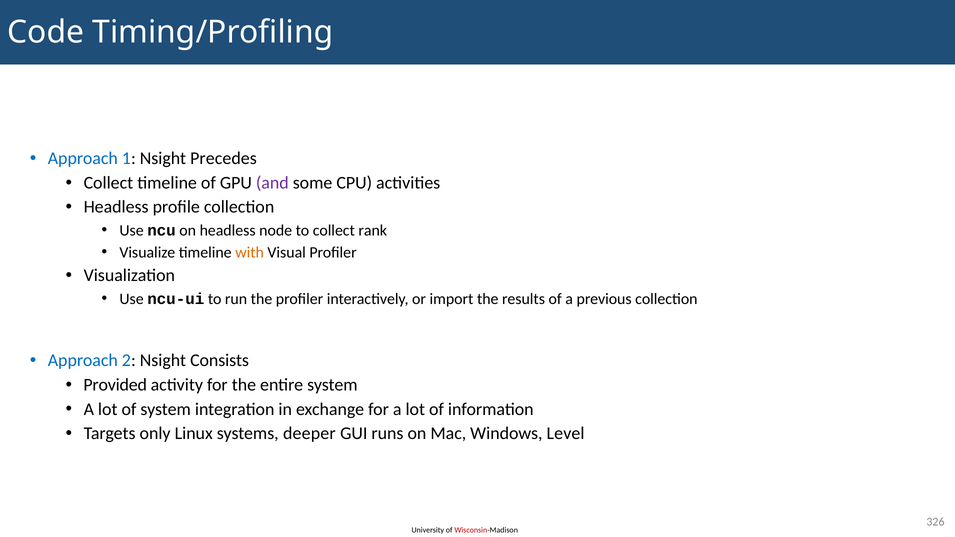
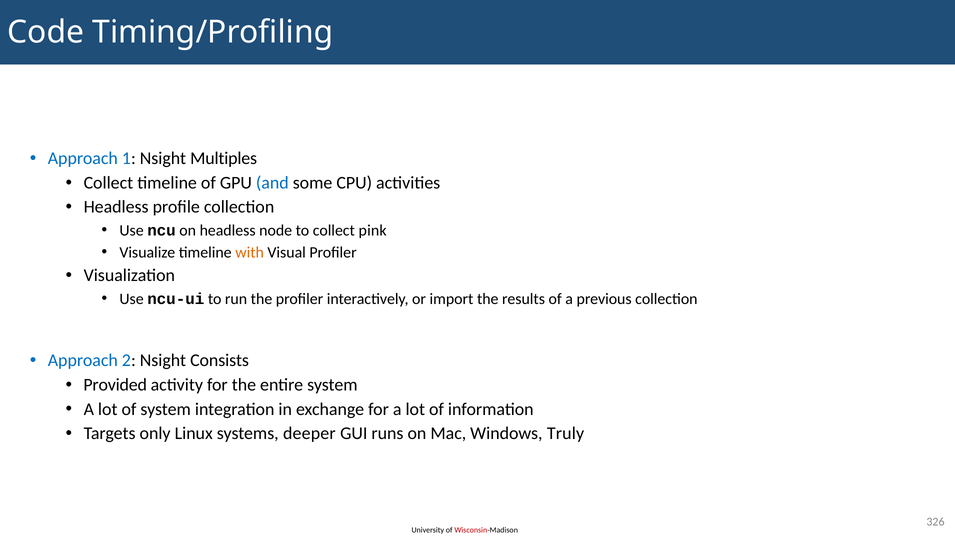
Precedes: Precedes -> Multiples (224, 159)
and colour: purple -> blue (272, 183)
rank: rank -> pink (373, 230)
Level: Level -> Truly (566, 434)
